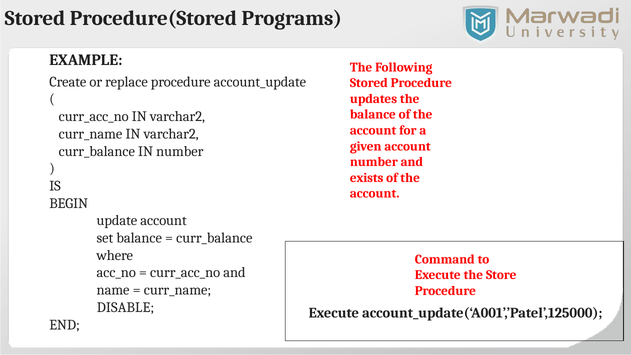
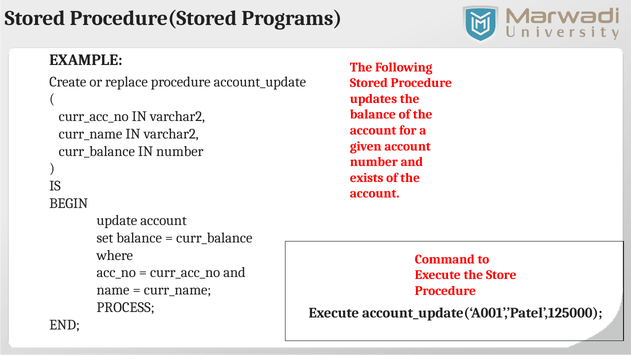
DISABLE: DISABLE -> PROCESS (126, 307)
